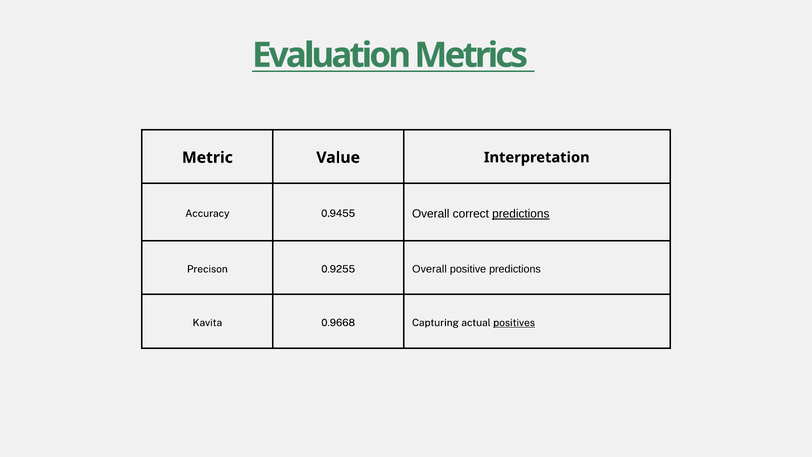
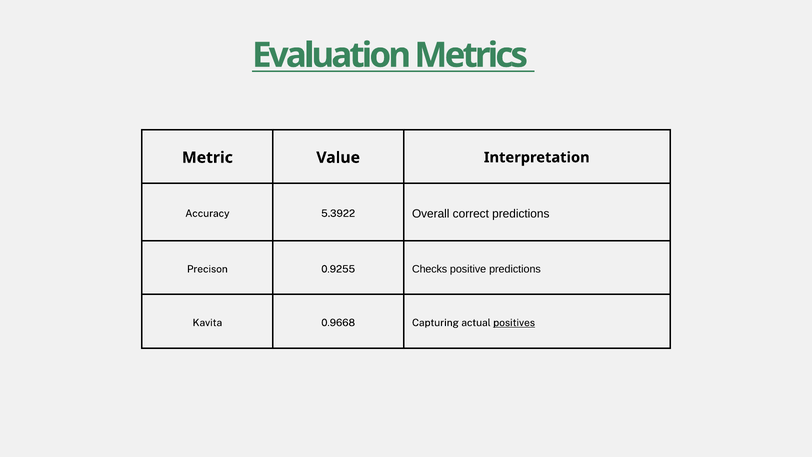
0.9455: 0.9455 -> 5.3922 (338, 213)
predictions underline: present -> none (521, 214)
0.9255 Overall: Overall -> Checks (430, 269)
